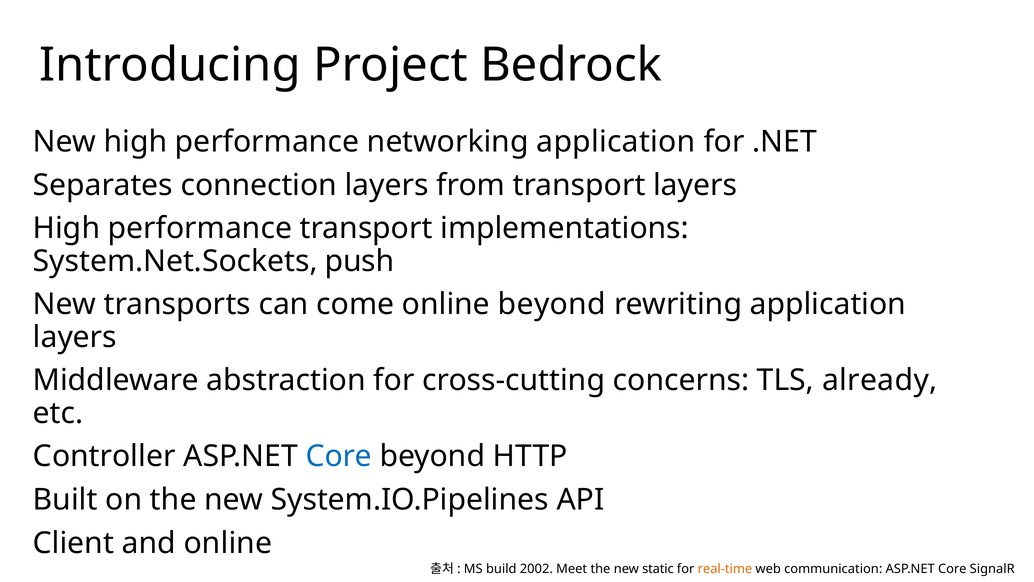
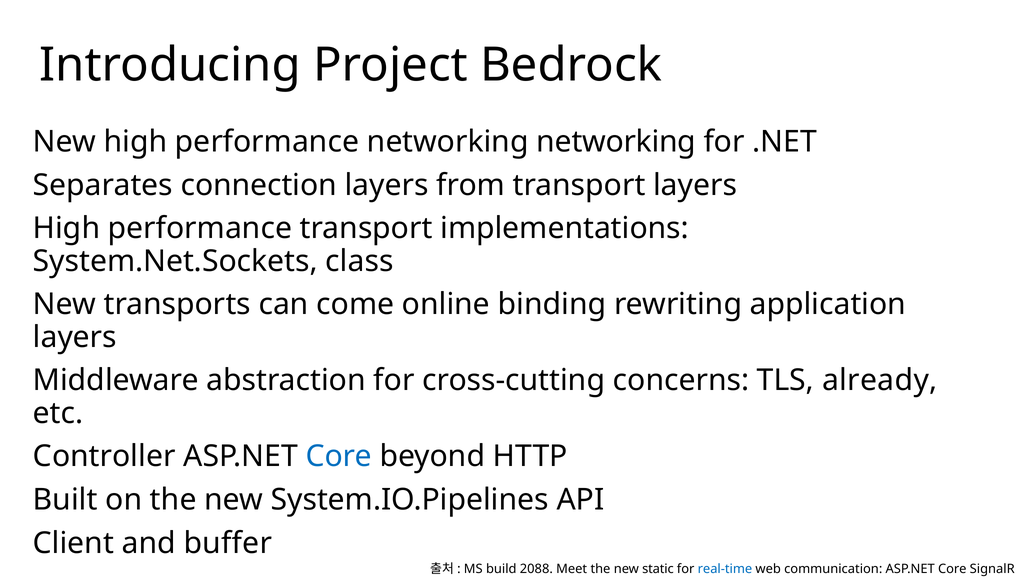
networking application: application -> networking (616, 142)
push: push -> class (359, 261)
online beyond: beyond -> binding (552, 304)
and online: online -> buffer (228, 543)
2002: 2002 -> 2088 (536, 569)
real-time colour: orange -> blue (725, 569)
